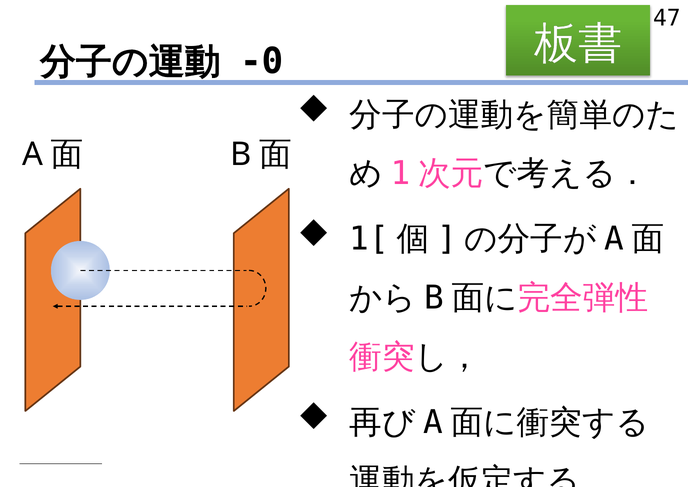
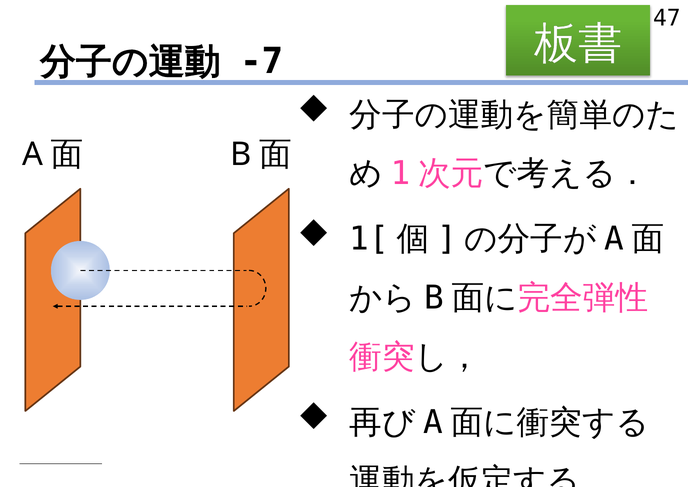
-0: -0 -> -7 (262, 62)
